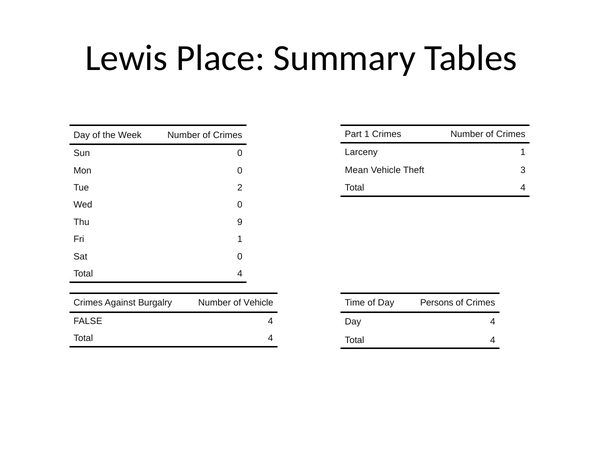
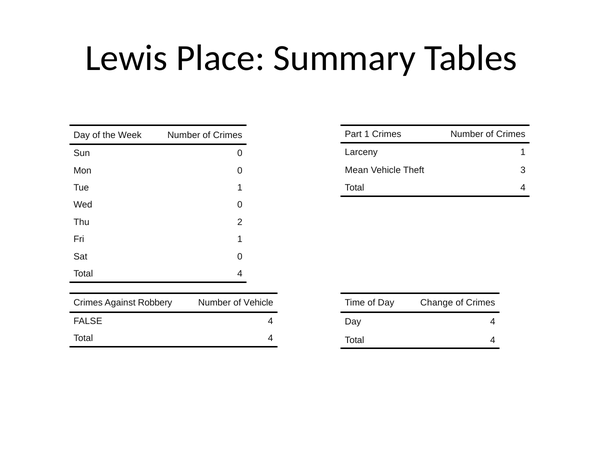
Tue 2: 2 -> 1 (240, 188)
9: 9 -> 2 (240, 222)
Burgalry: Burgalry -> Robbery (155, 303)
Persons: Persons -> Change (437, 303)
